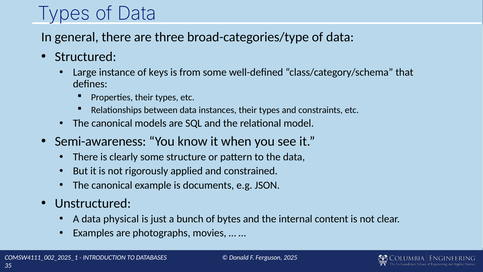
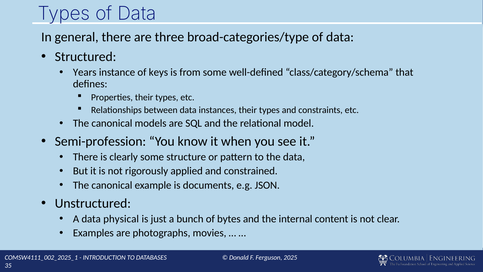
Large: Large -> Years (85, 72)
Semi-awareness: Semi-awareness -> Semi-profession (100, 141)
